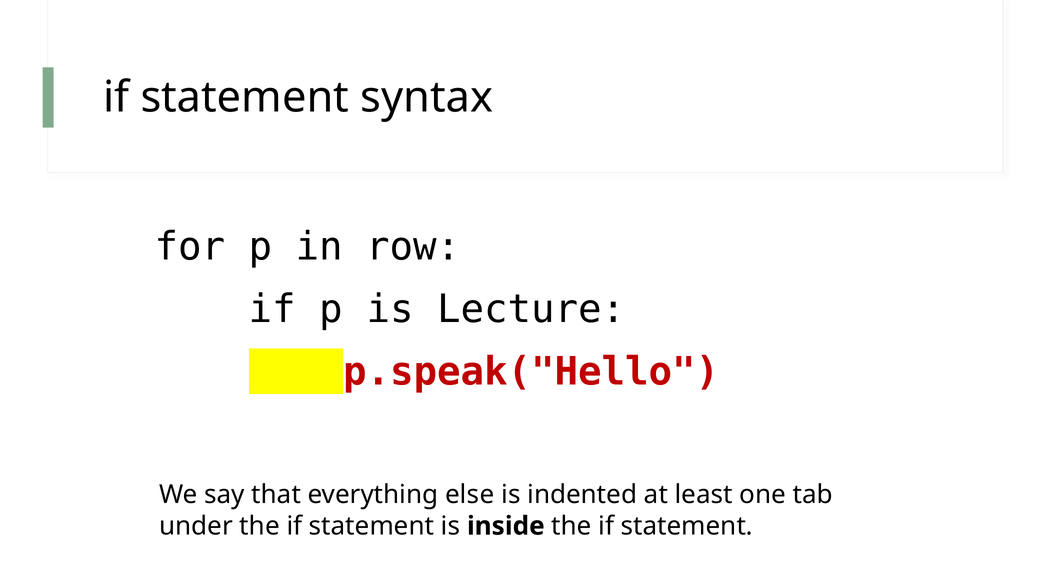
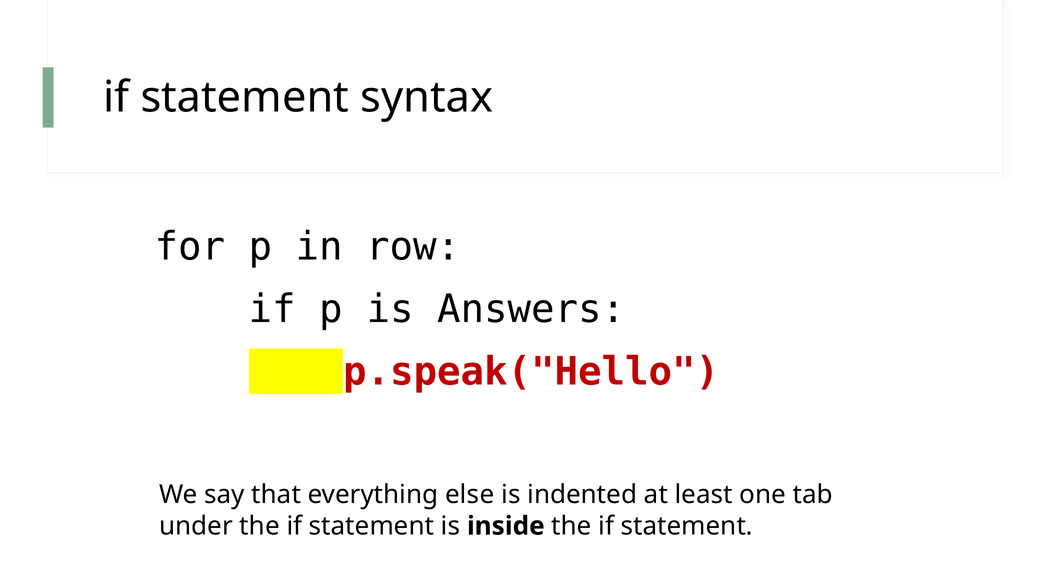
Lecture: Lecture -> Answers (531, 309)
